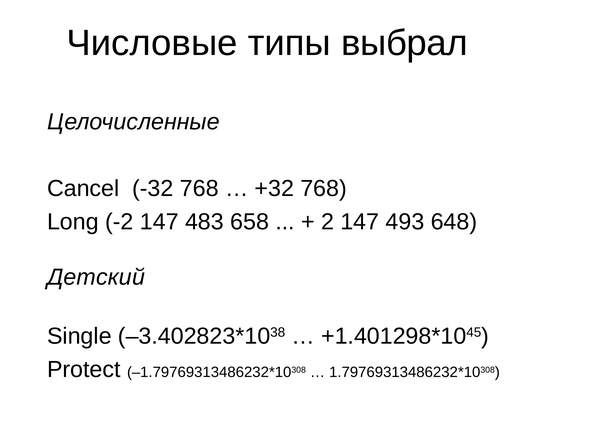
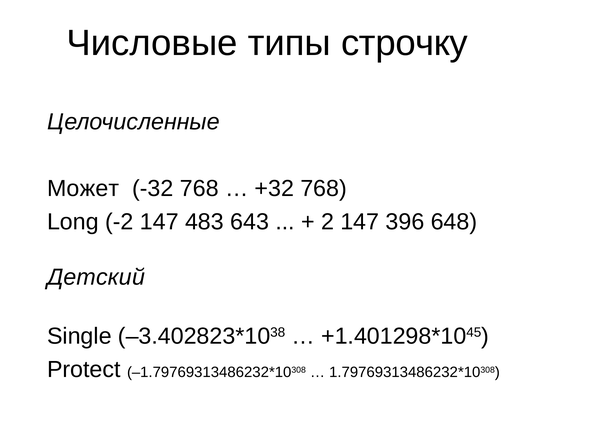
выбрал: выбрал -> строчку (404, 43)
Cancel: Cancel -> Может (83, 189)
658: 658 -> 643 (250, 222)
493: 493 -> 396 (405, 222)
